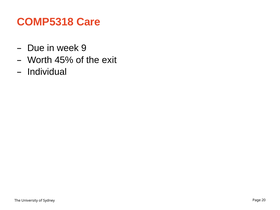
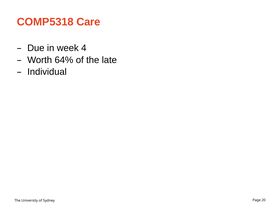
9: 9 -> 4 (84, 48)
45%: 45% -> 64% (64, 60)
exit: exit -> late (109, 60)
